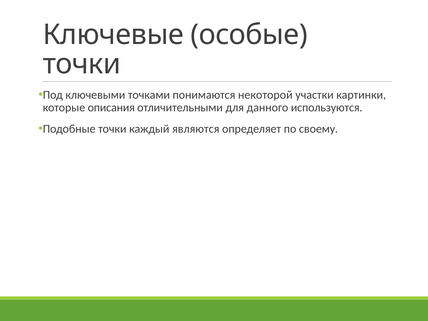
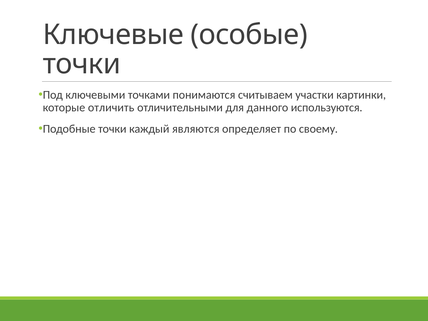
некоторой: некоторой -> считываем (265, 95)
описания: описания -> отличить (111, 108)
